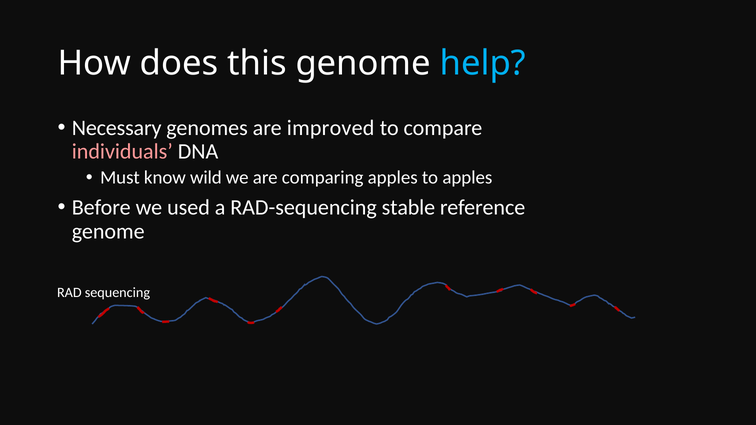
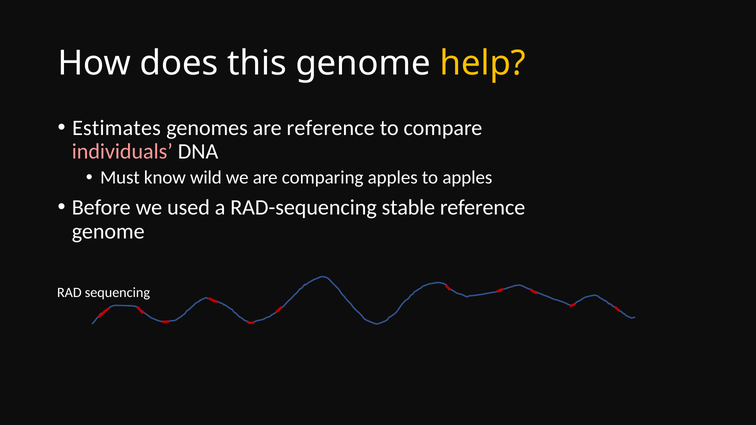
help colour: light blue -> yellow (483, 64)
Necessary: Necessary -> Estimates (116, 128)
are improved: improved -> reference (331, 128)
